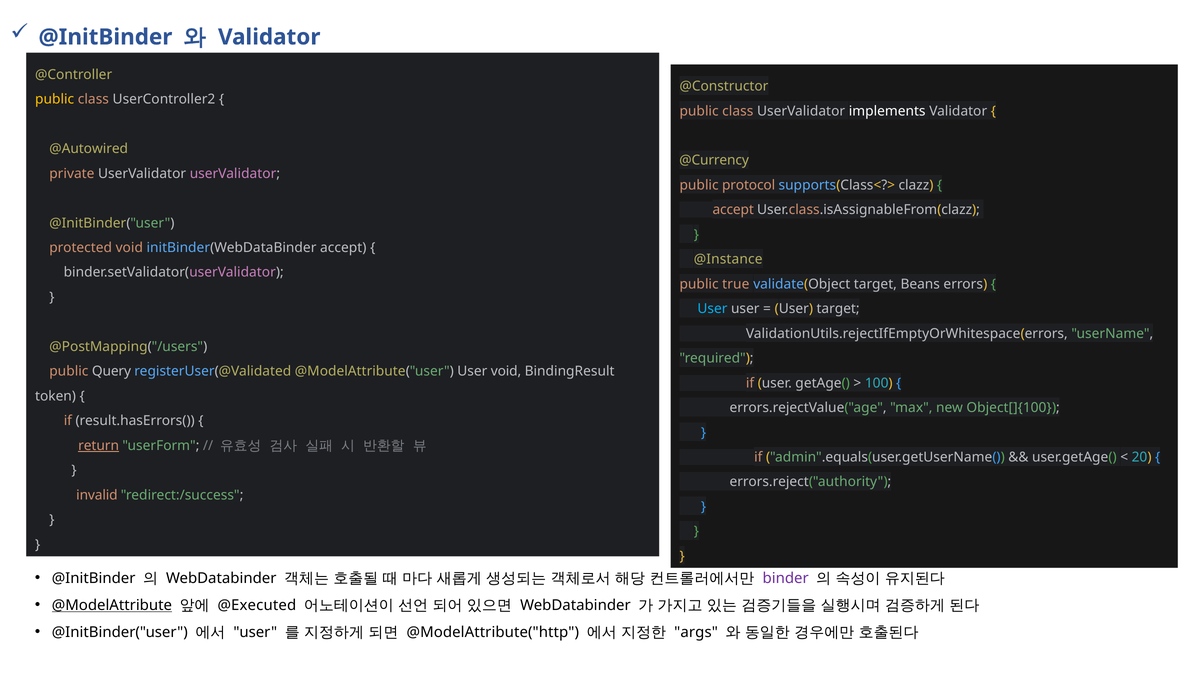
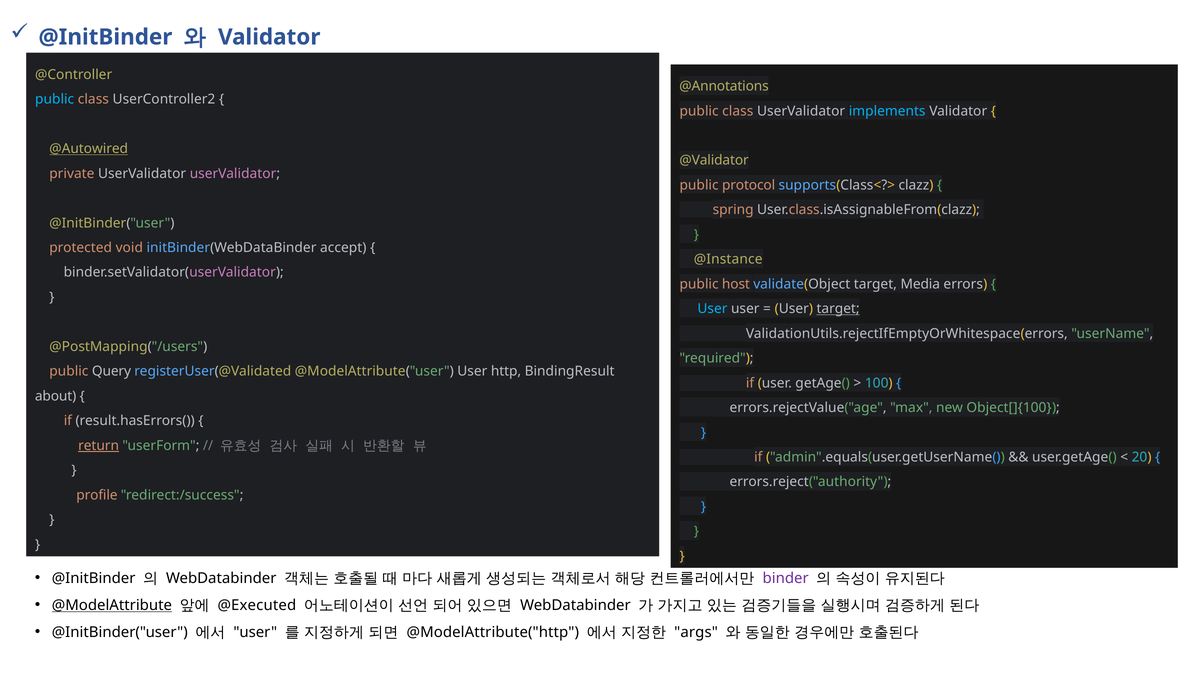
@Constructor: @Constructor -> @Annotations (724, 86)
public colour: yellow -> light blue (55, 99)
implements colour: white -> light blue (887, 111)
@Autowired underline: none -> present (89, 149)
@Currency: @Currency -> @Validator (714, 161)
accept: accept -> spring (733, 210)
true: true -> host (736, 284)
Beans: Beans -> Media (920, 284)
target underline: none -> present (838, 309)
User void: void -> http (506, 372)
token: token -> about (56, 396)
invalid: invalid -> profile (97, 495)
